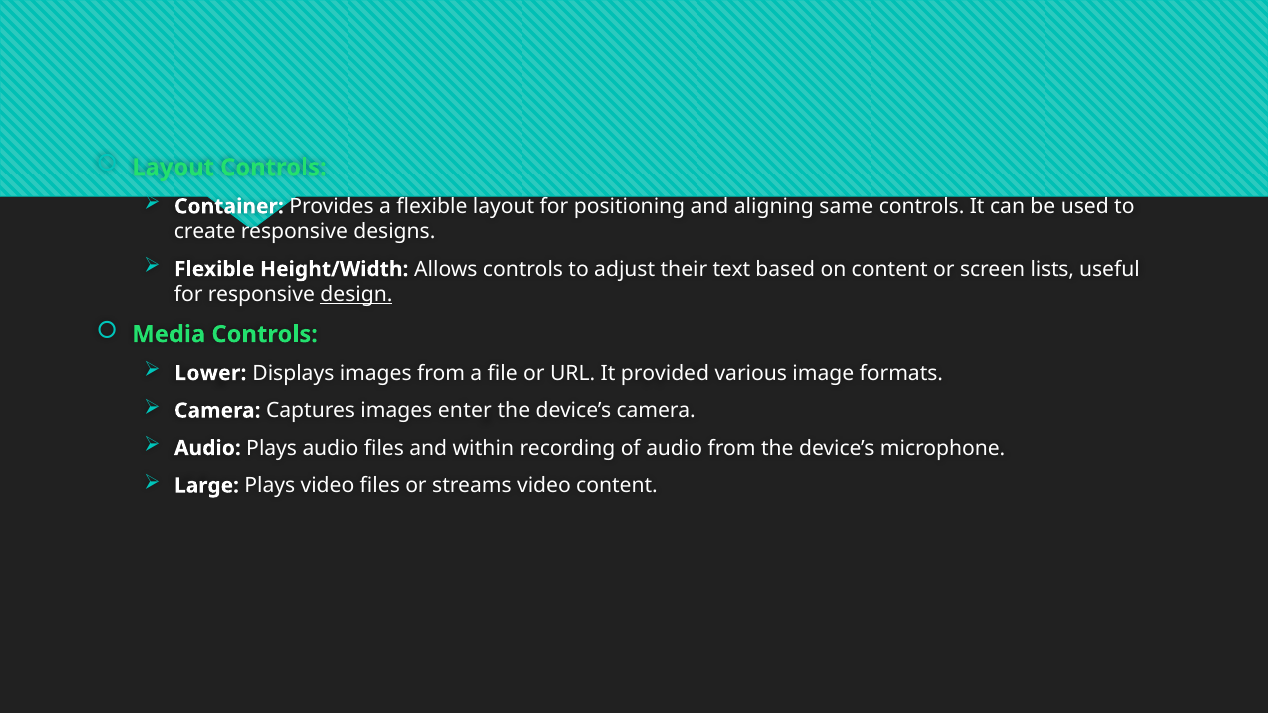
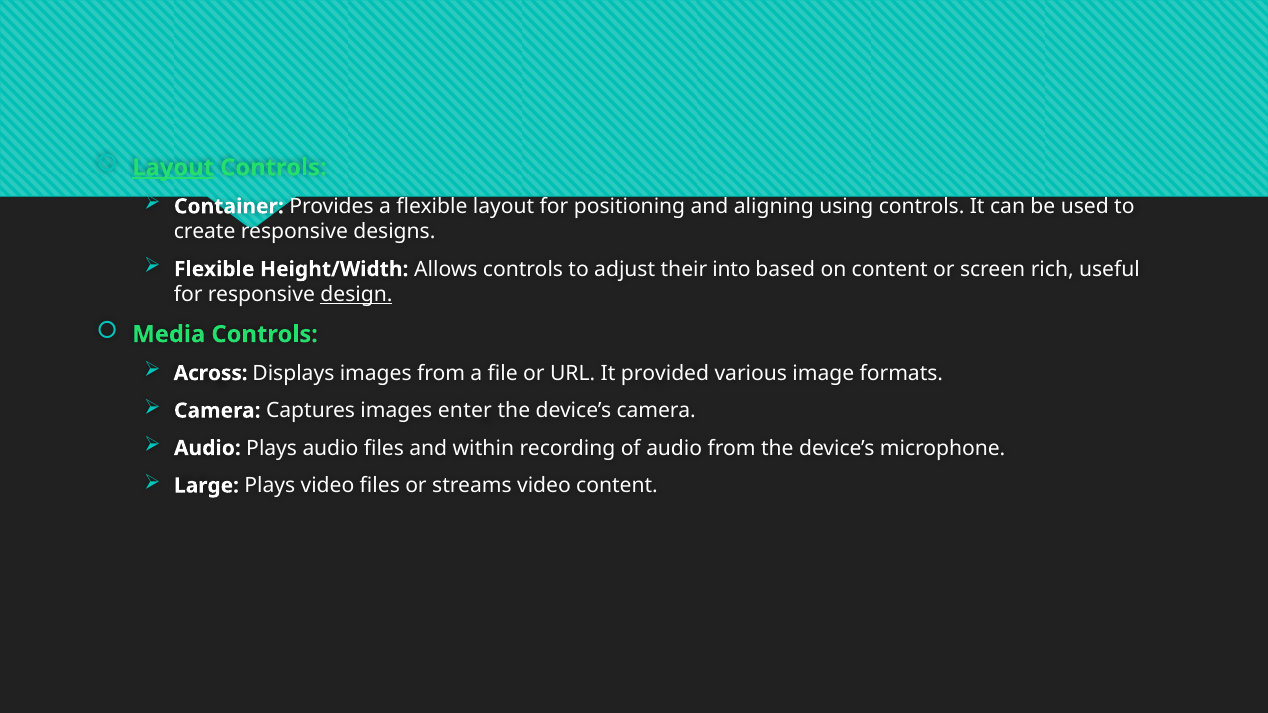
Layout underline: none -> present (173, 168)
same: same -> using (846, 207)
text: text -> into (731, 269)
lists: lists -> rich (1052, 269)
Lower: Lower -> Across (211, 373)
